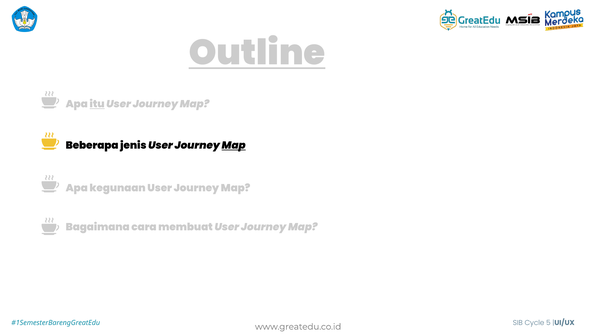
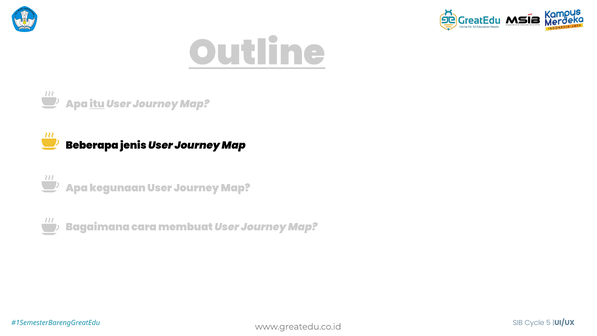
Map underline: present -> none (234, 145)
